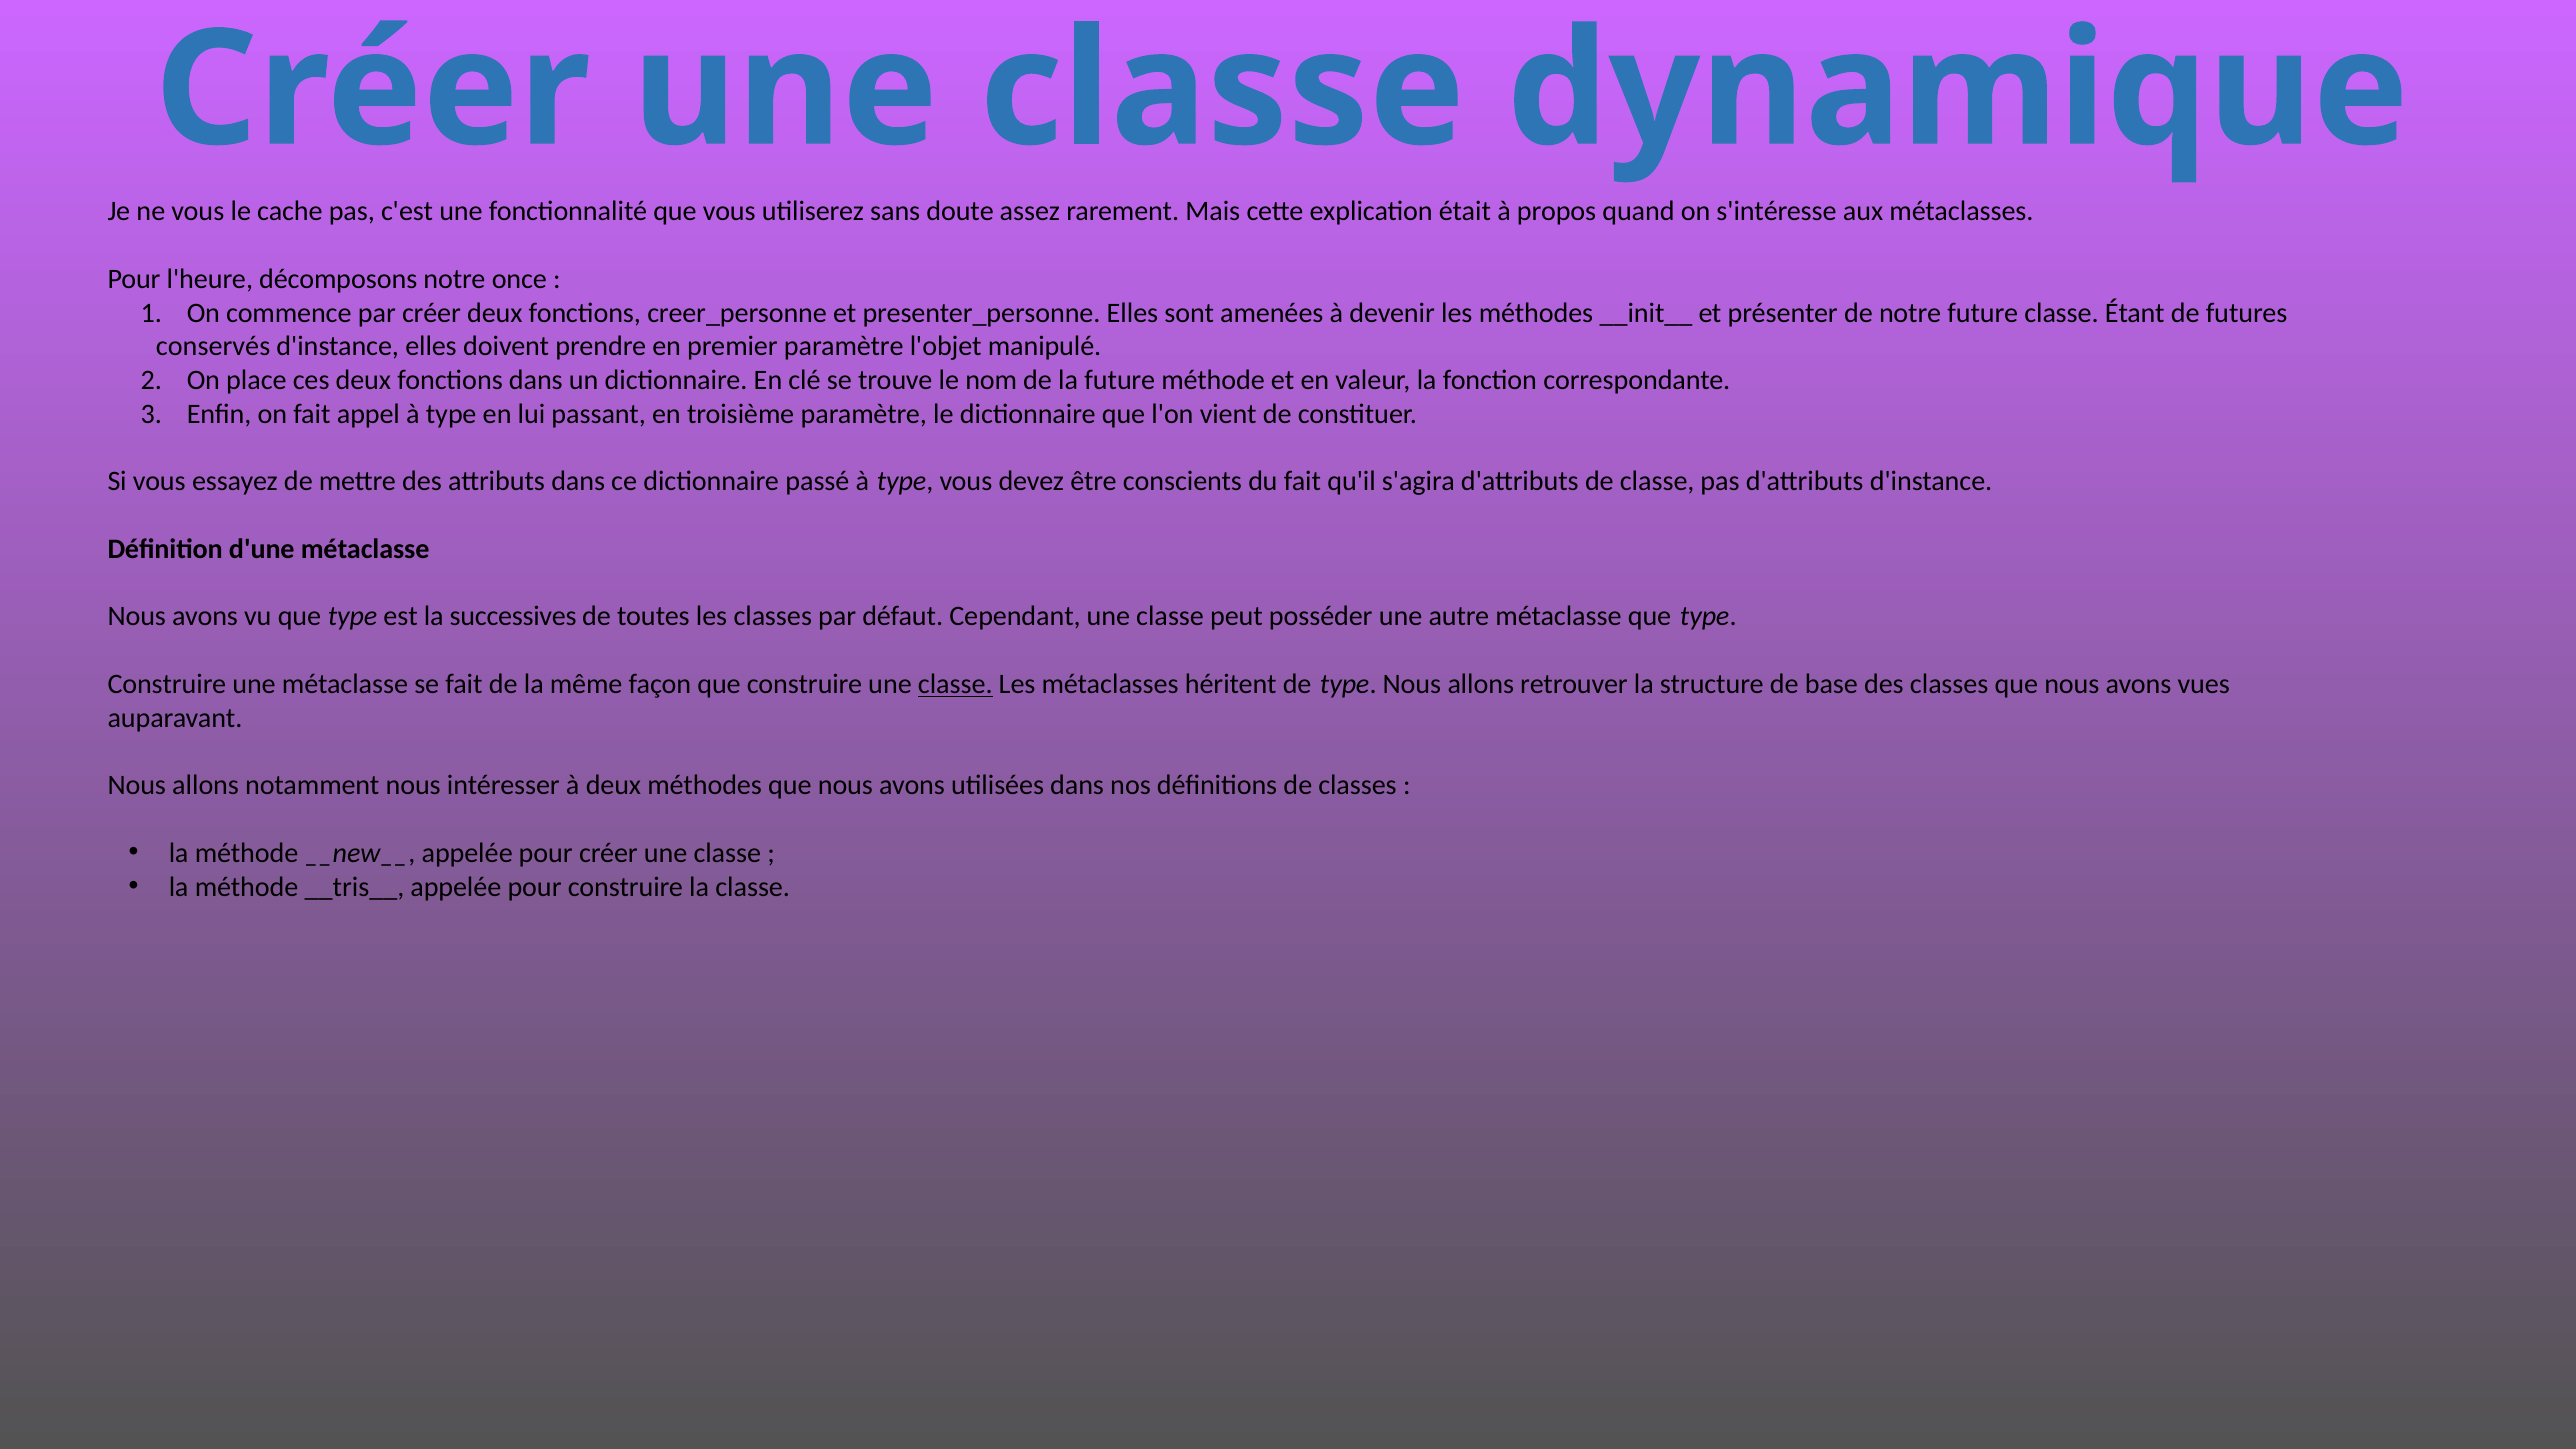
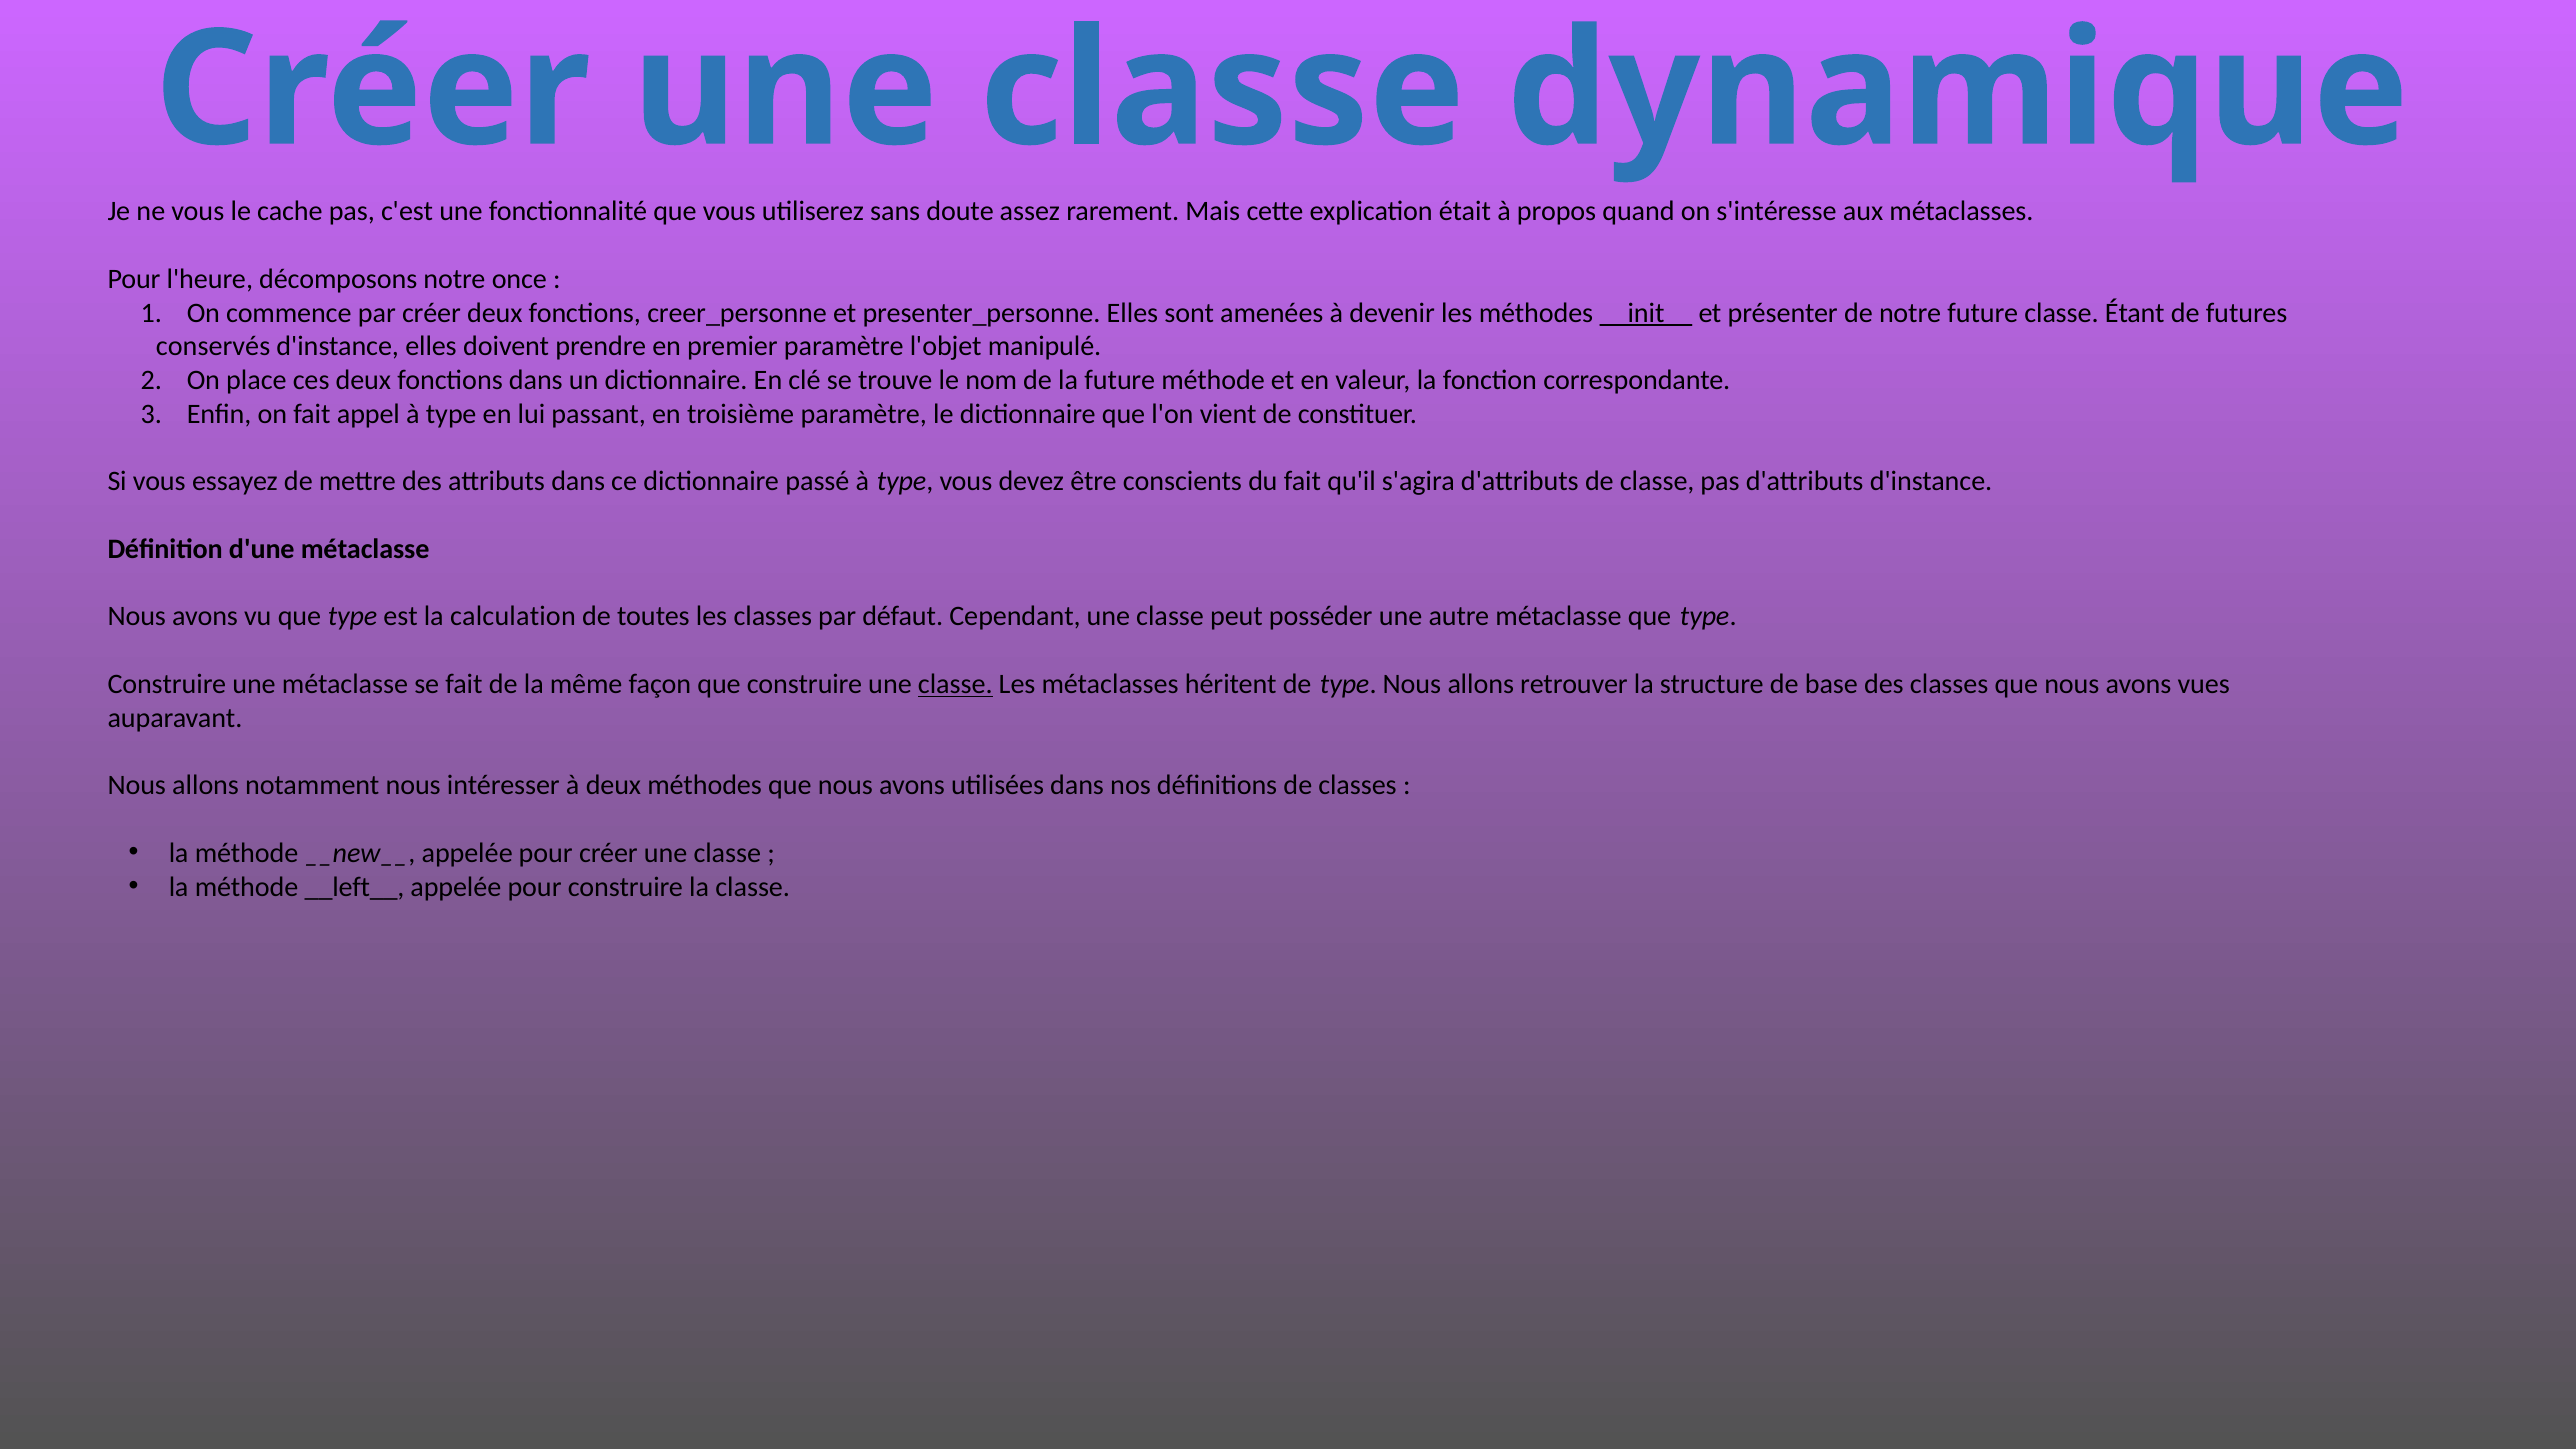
__init__ underline: none -> present (1646, 313)
successives: successives -> calculation (513, 617)
__tris__: __tris__ -> __left__ (355, 887)
